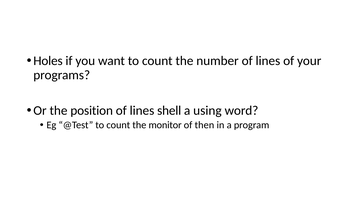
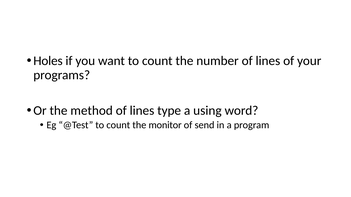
position: position -> method (92, 111)
shell: shell -> type (169, 111)
then: then -> send (205, 125)
